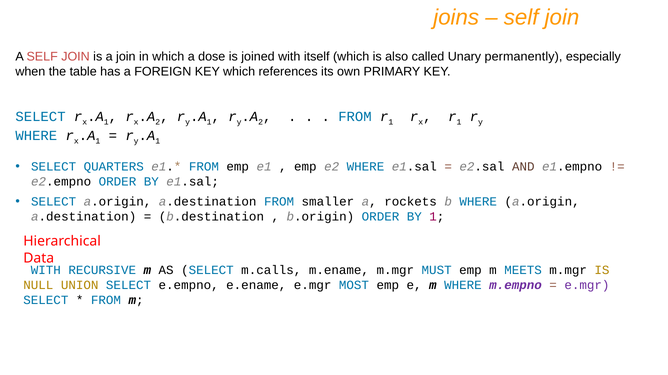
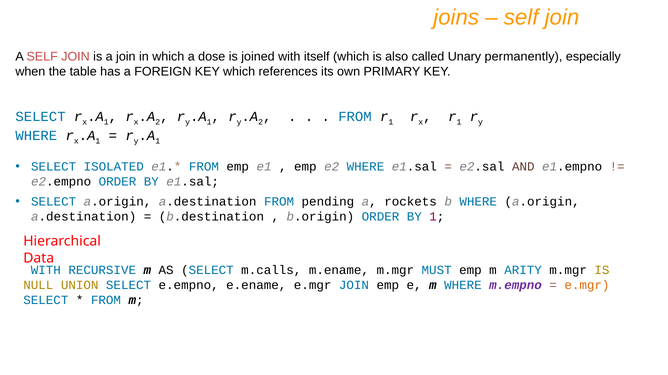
QUARTERS: QUARTERS -> ISOLATED (114, 167)
smaller: smaller -> pending (328, 202)
MEETS: MEETS -> ARITY (523, 270)
e.mgr MOST: MOST -> JOIN (354, 285)
e.mgr colour: purple -> orange (587, 285)
